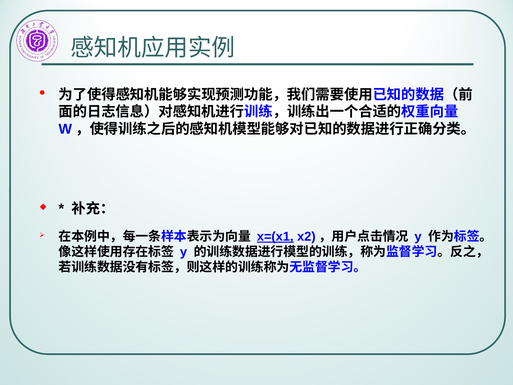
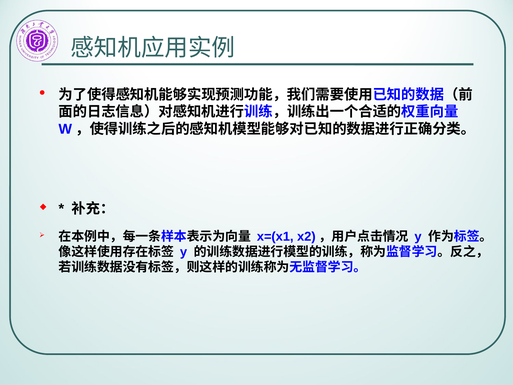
x=(x1 underline: present -> none (275, 236)
